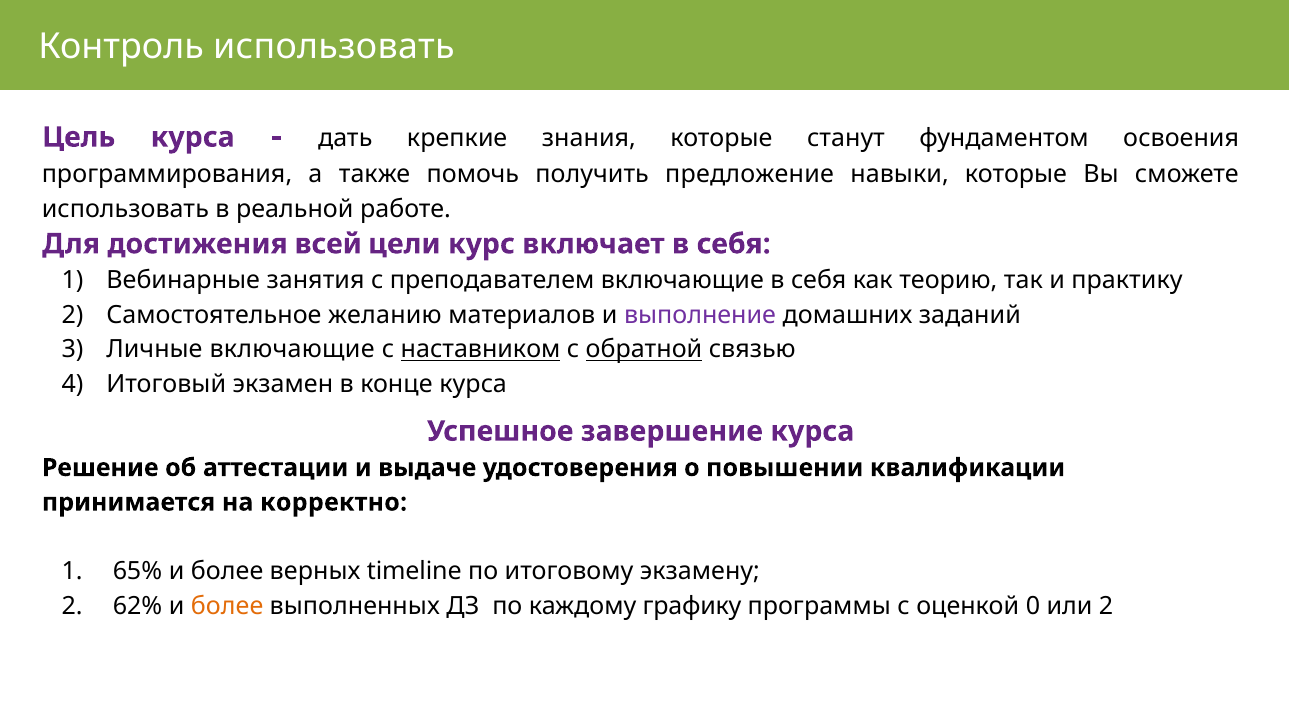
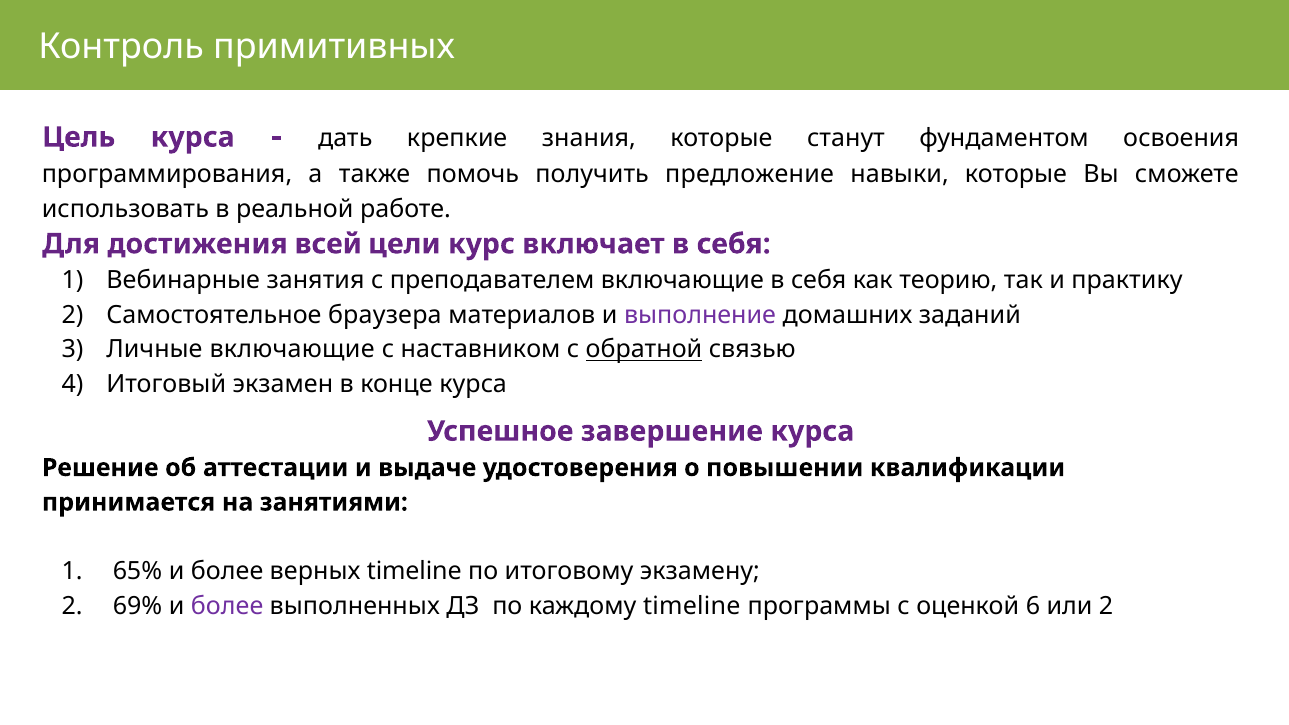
Контроль использовать: использовать -> примитивных (334, 47)
желанию: желанию -> браузера (385, 315)
наставником underline: present -> none (481, 350)
корректно: корректно -> занятиями (334, 502)
62%: 62% -> 69% (138, 606)
более colour: orange -> purple (227, 606)
каждому графику: графику -> timeline (692, 606)
0: 0 -> 6 (1033, 606)
